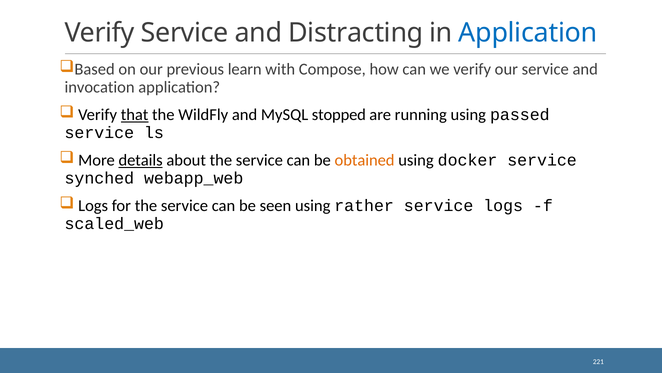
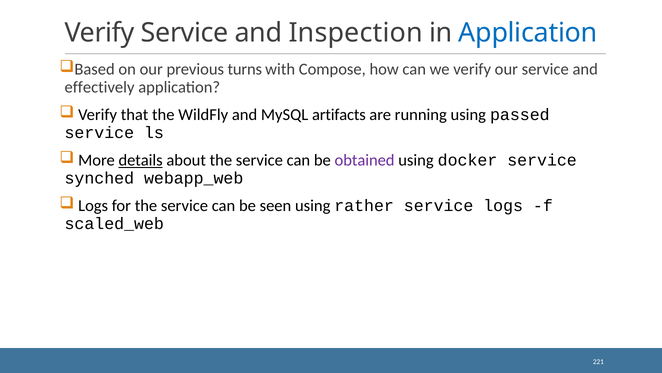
Distracting: Distracting -> Inspection (356, 33)
learn: learn -> turns (245, 69)
invocation: invocation -> effectively (100, 87)
that underline: present -> none (135, 115)
stopped: stopped -> artifacts (339, 115)
obtained colour: orange -> purple (365, 160)
